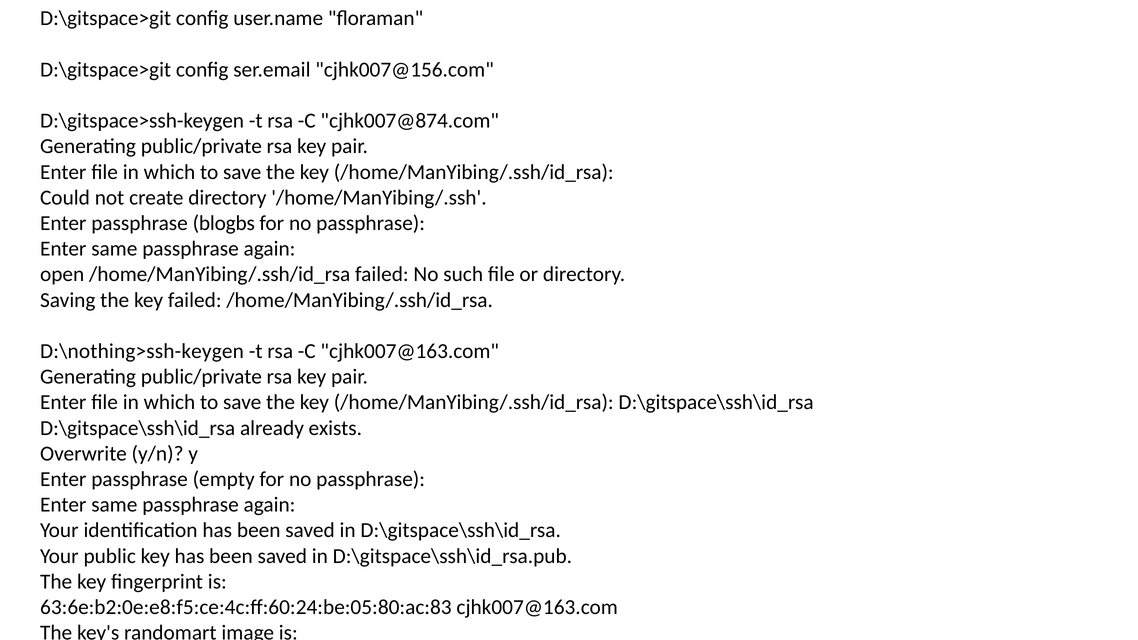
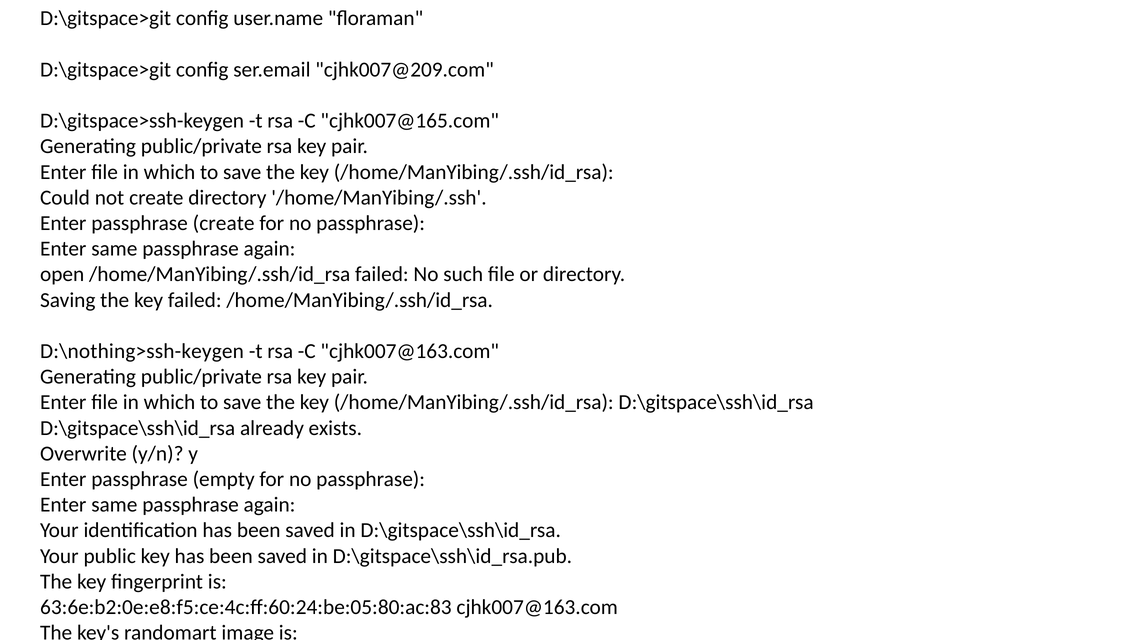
cjhk007@156.com: cjhk007@156.com -> cjhk007@209.com (405, 70)
cjhk007@874.com: cjhk007@874.com -> cjhk007@165.com (410, 121)
passphrase blogbs: blogbs -> create (224, 223)
